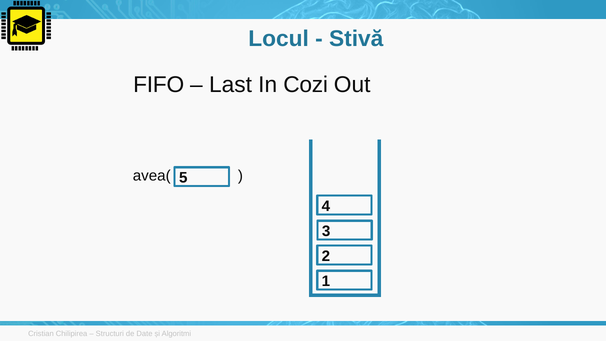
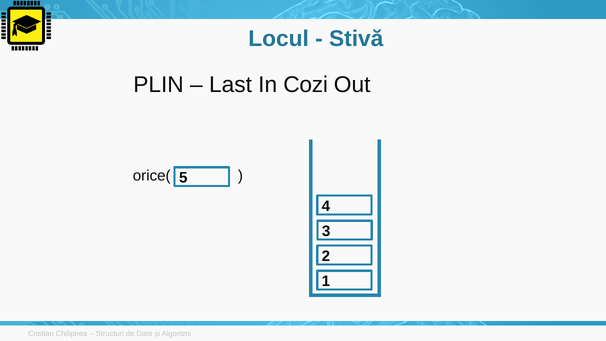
FIFO: FIFO -> PLIN (159, 85)
avea(: avea( -> orice( (152, 175)
